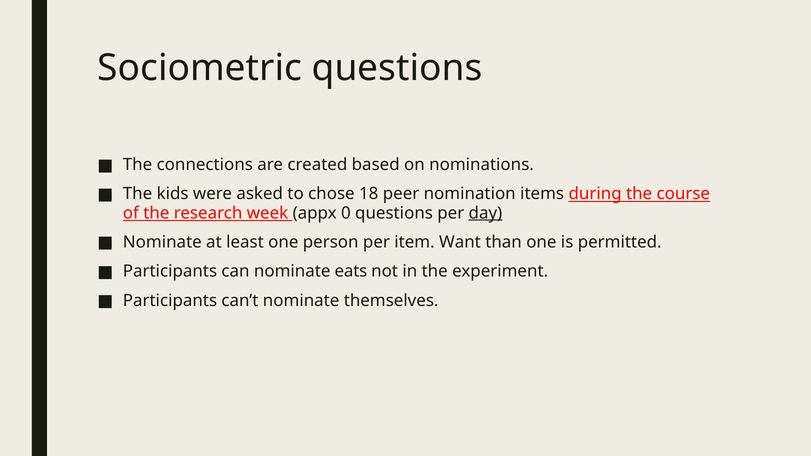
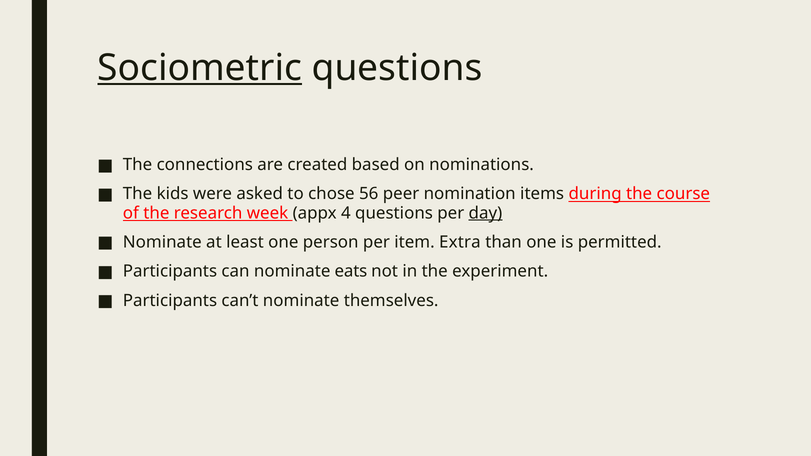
Sociometric underline: none -> present (200, 68)
18: 18 -> 56 (369, 194)
0: 0 -> 4 (346, 213)
Want: Want -> Extra (460, 242)
